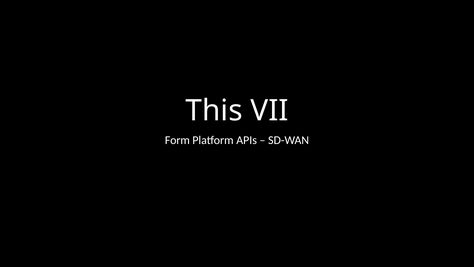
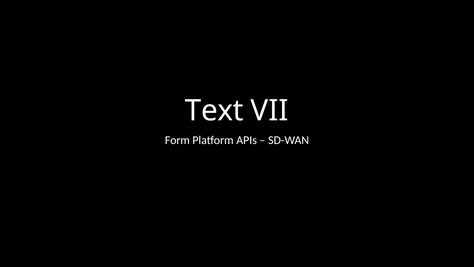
This: This -> Text (214, 110)
